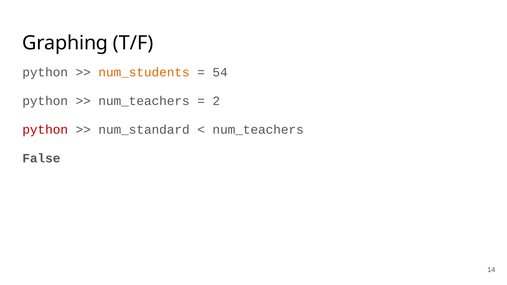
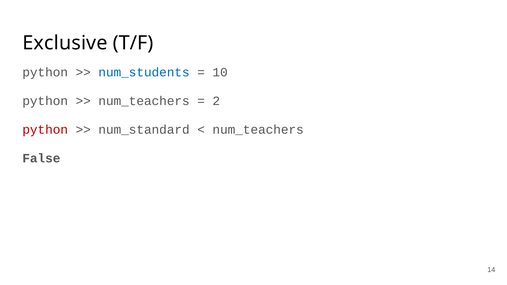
Graphing: Graphing -> Exclusive (65, 43)
num_students colour: orange -> blue (144, 72)
54: 54 -> 10 (220, 72)
